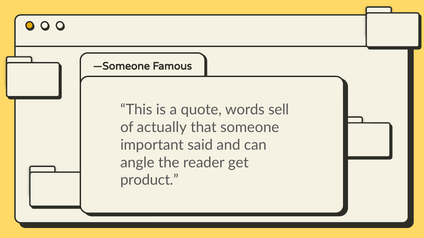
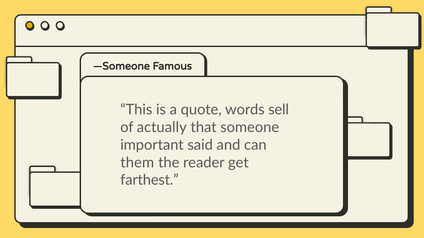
angle: angle -> them (137, 163)
product: product -> farthest (149, 181)
